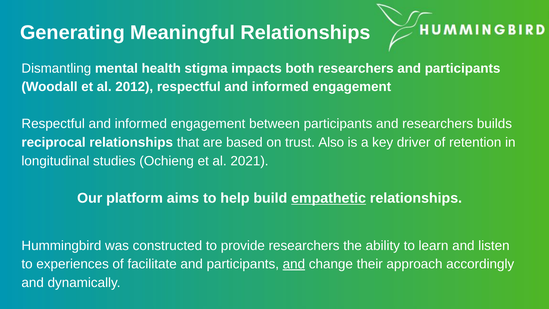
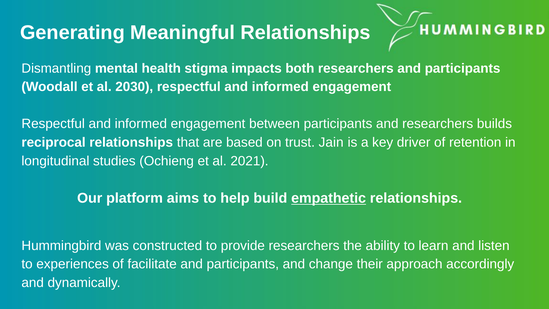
2012: 2012 -> 2030 (134, 87)
Also: Also -> Jain (331, 142)
and underline: present -> none (294, 264)
